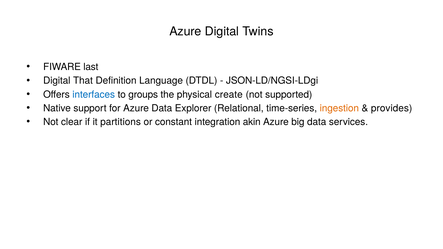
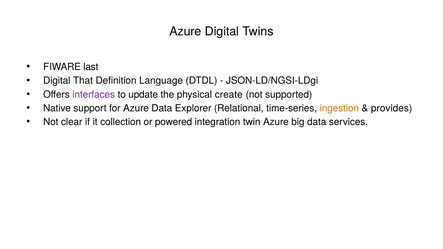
interfaces colour: blue -> purple (94, 95)
groups: groups -> update (143, 95)
partitions: partitions -> collection (121, 122)
constant: constant -> powered (174, 122)
akin: akin -> twin (252, 122)
